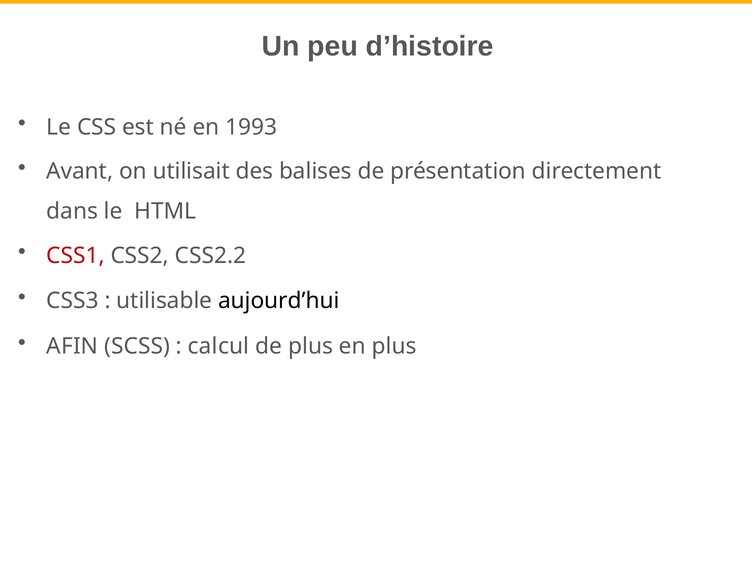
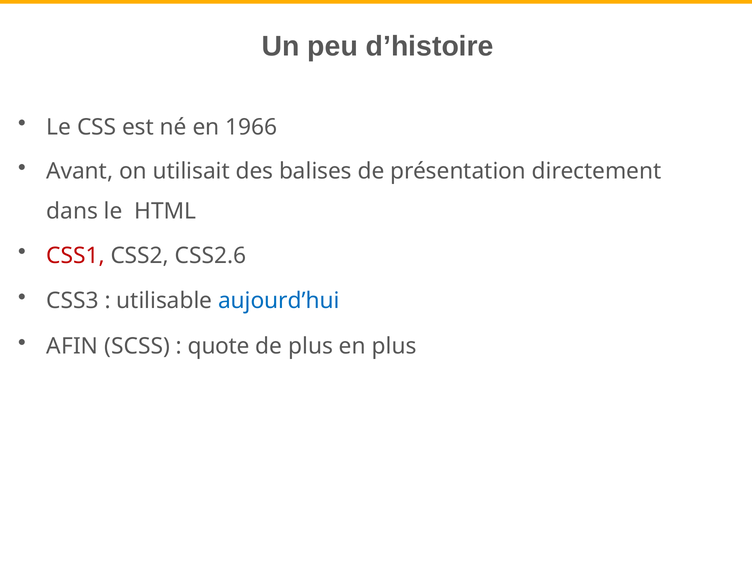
1993: 1993 -> 1966 (251, 127)
CSS2.2: CSS2.2 -> CSS2.6 (211, 256)
aujourd’hui colour: black -> blue (279, 301)
calcul: calcul -> quote (219, 346)
